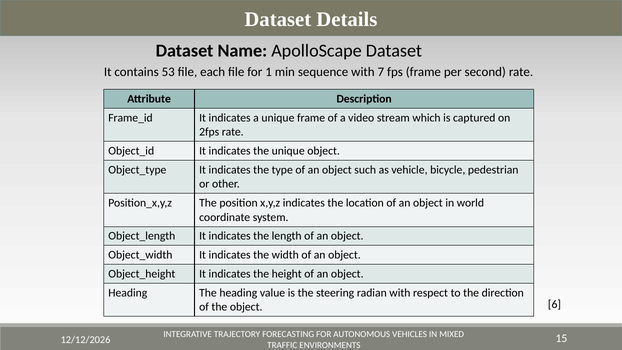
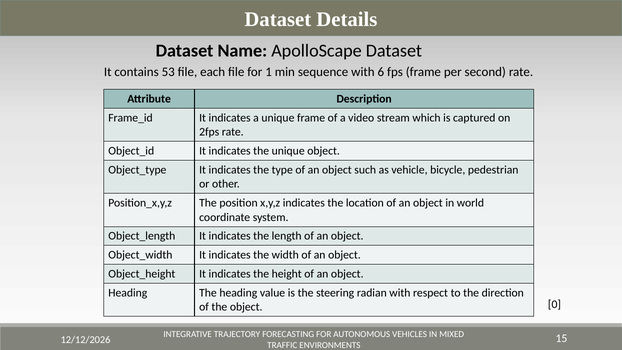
7: 7 -> 6 (381, 72)
6: 6 -> 0 (554, 304)
